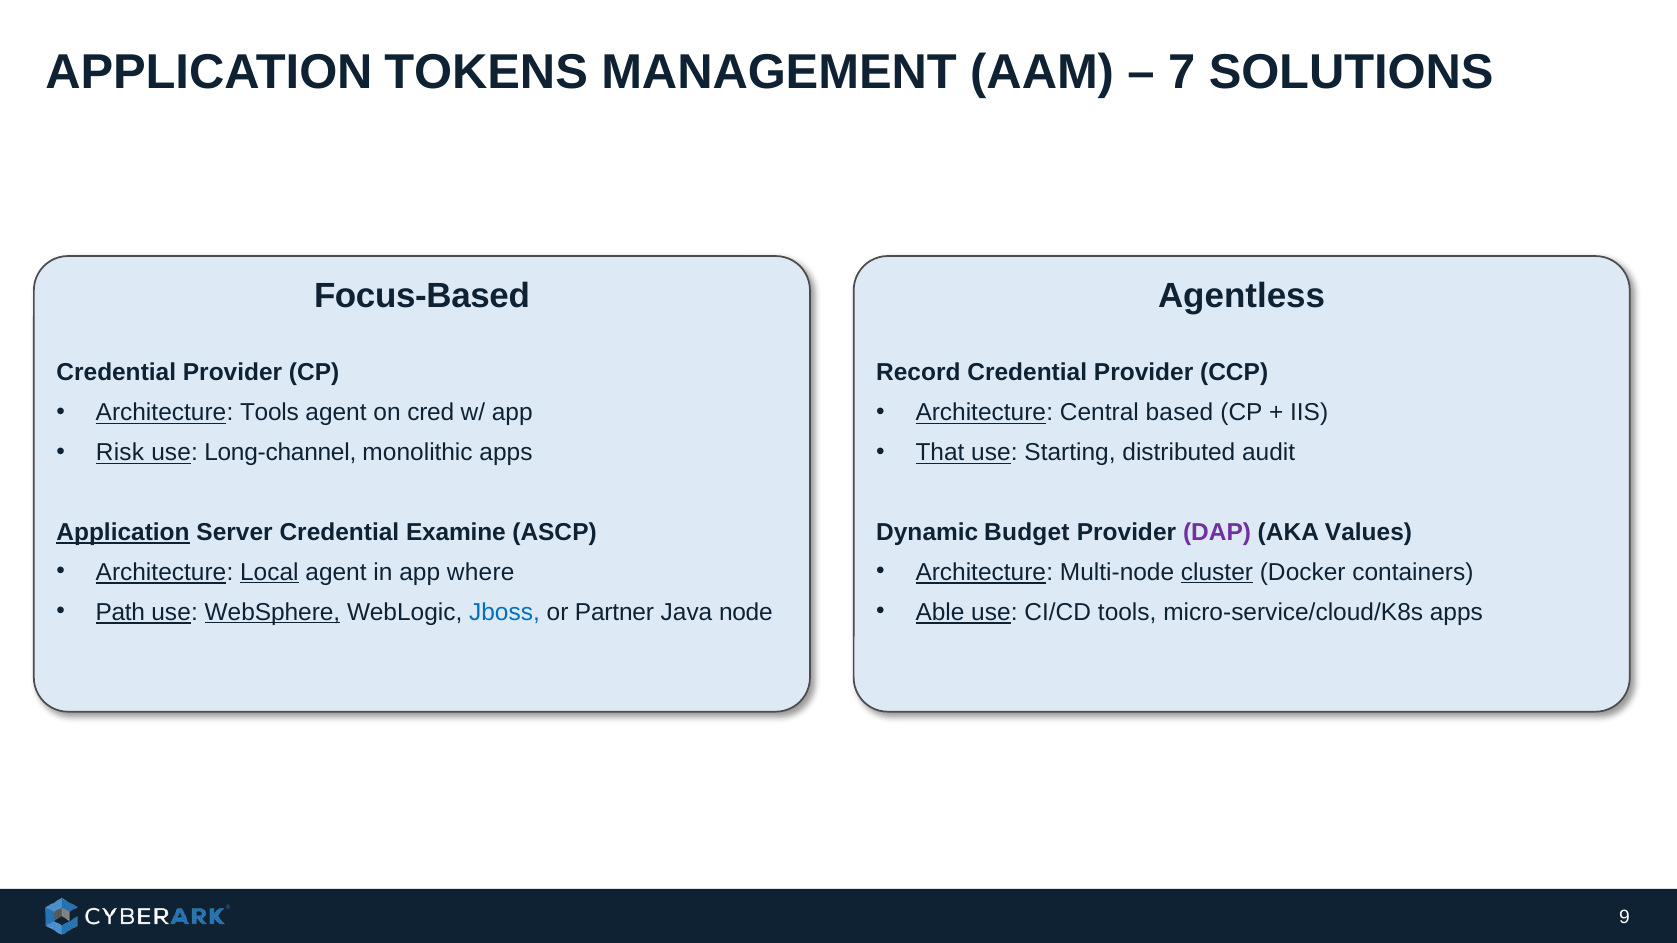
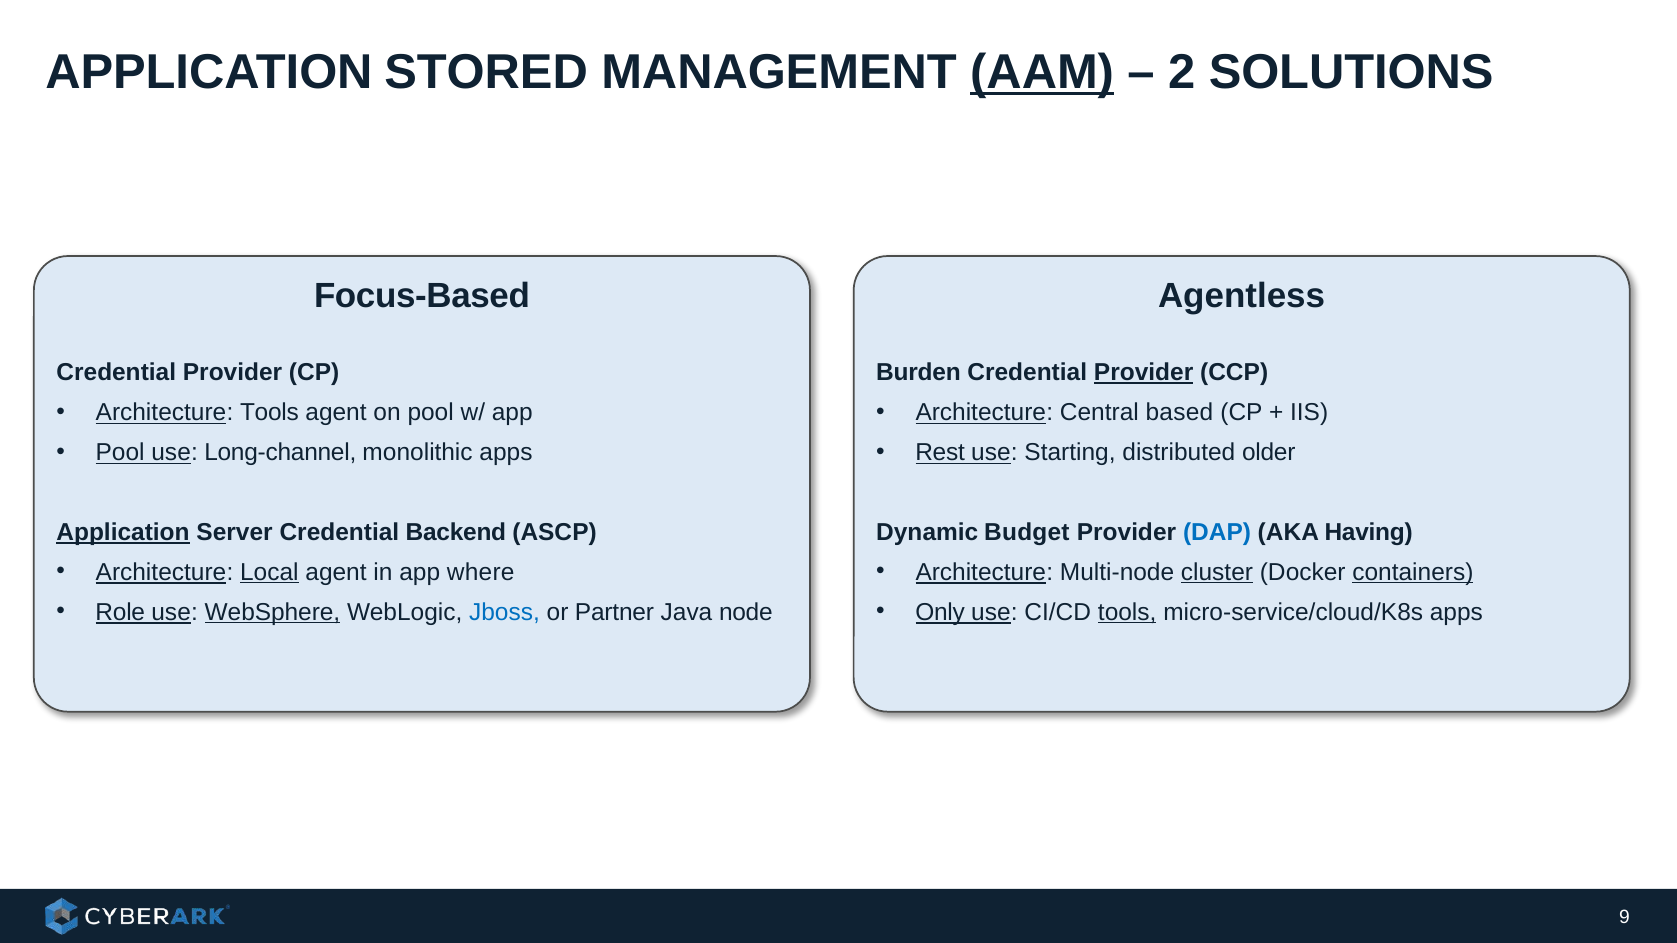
TOKENS: TOKENS -> STORED (486, 72)
AAM underline: none -> present (1042, 72)
7: 7 -> 2 (1182, 72)
Record: Record -> Burden (918, 373)
Provider underline: none -> present (1144, 373)
on cred: cred -> pool (431, 413)
Risk: Risk -> Pool (120, 453)
That: That -> Rest (940, 453)
audit: audit -> older (1269, 453)
Examine: Examine -> Backend (456, 532)
DAP colour: purple -> blue (1217, 532)
Values: Values -> Having (1369, 532)
containers underline: none -> present (1413, 572)
Path: Path -> Role (120, 612)
Able: Able -> Only (940, 612)
tools underline: none -> present (1127, 612)
